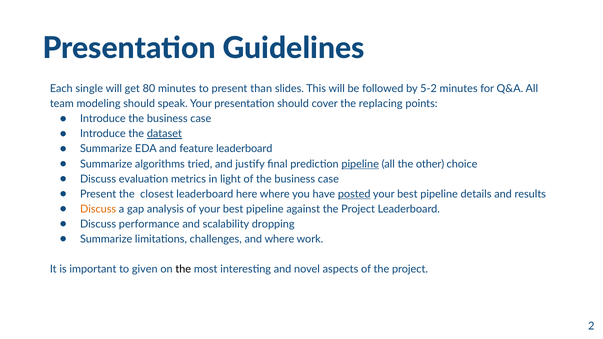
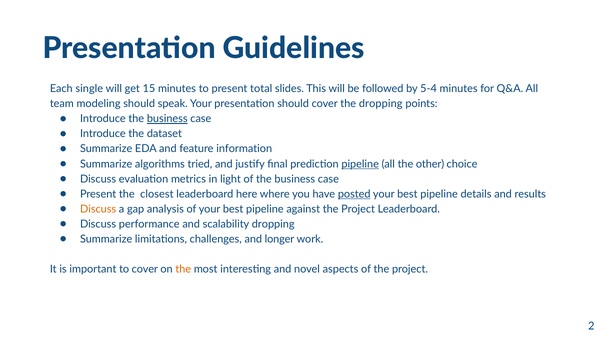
80: 80 -> 15 (149, 89)
than: than -> total (261, 89)
5-2: 5-2 -> 5-4 (429, 89)
the replacing: replacing -> dropping (381, 104)
business underline: none -> present (167, 119)
dataset underline: present -> none (164, 134)
feature leaderboard: leaderboard -> information (244, 149)
and where: where -> longer (279, 239)
to given: given -> cover (145, 269)
the colour: black -> orange (183, 269)
